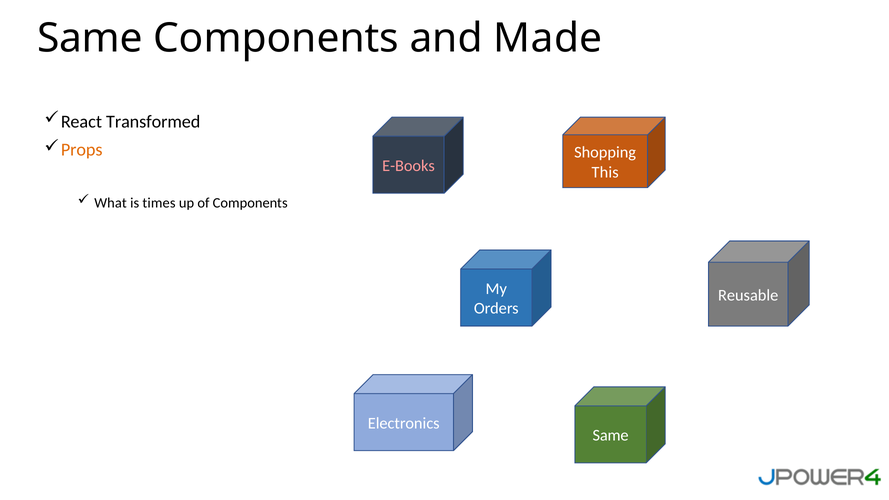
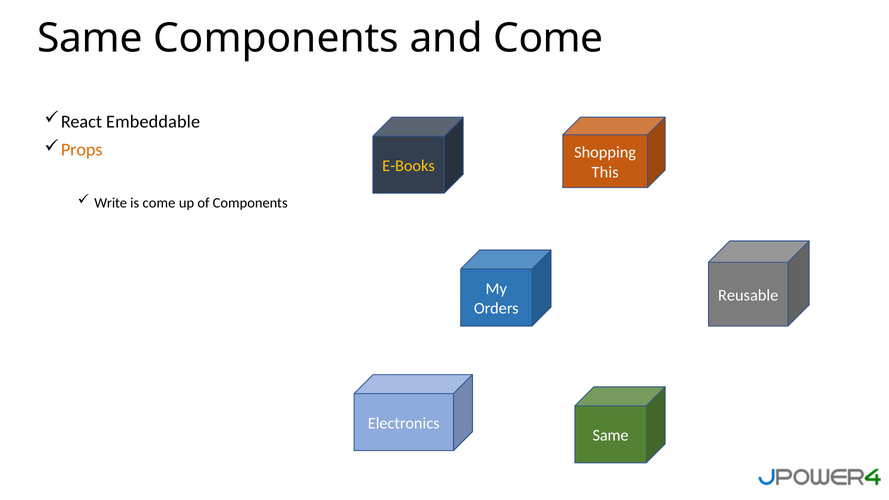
and Made: Made -> Come (548, 38)
Transformed: Transformed -> Embeddable (153, 122)
E-Books colour: pink -> yellow (409, 166)
What: What -> Write (111, 203)
is times: times -> come (159, 203)
